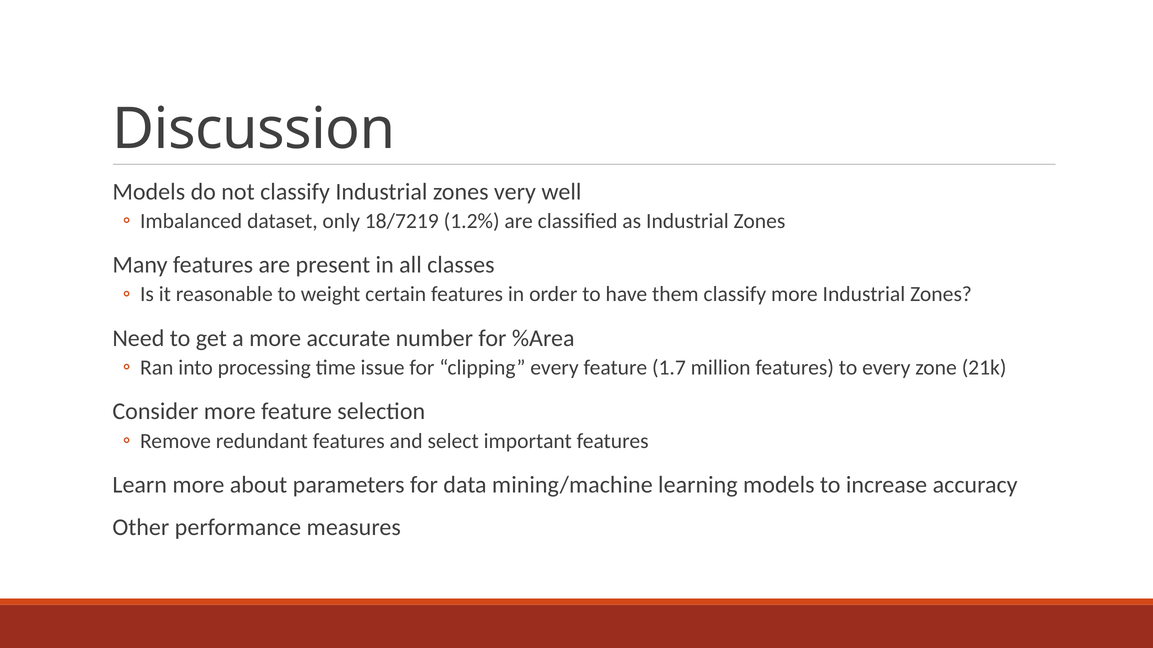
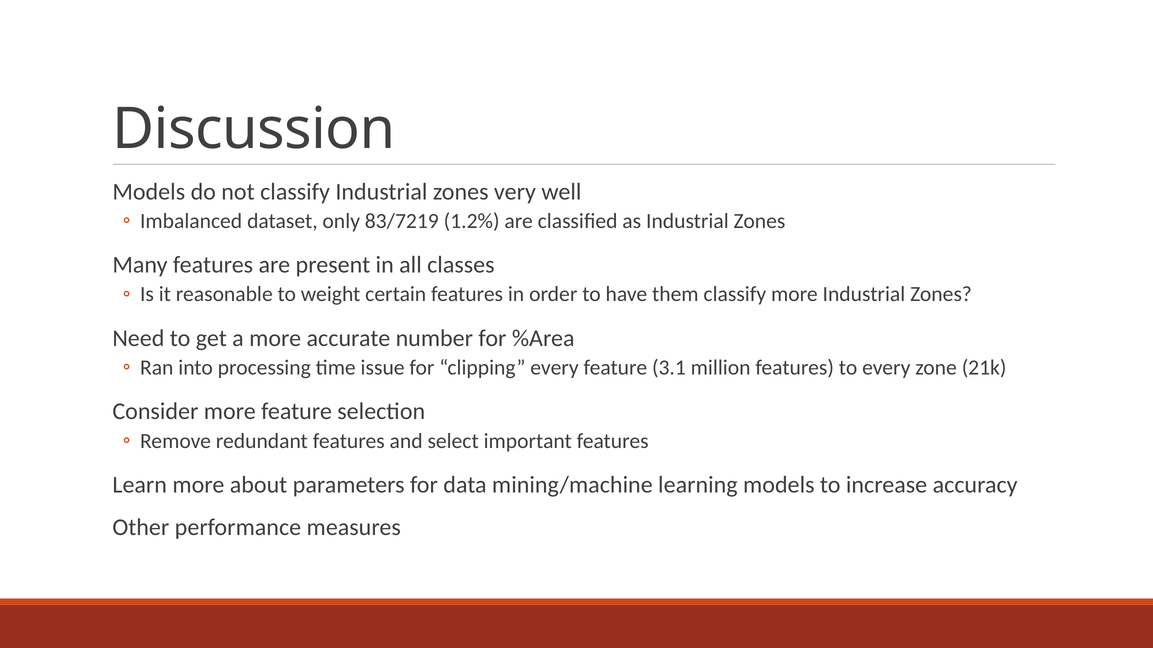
18/7219: 18/7219 -> 83/7219 (402, 221)
1.7: 1.7 -> 3.1 (669, 368)
